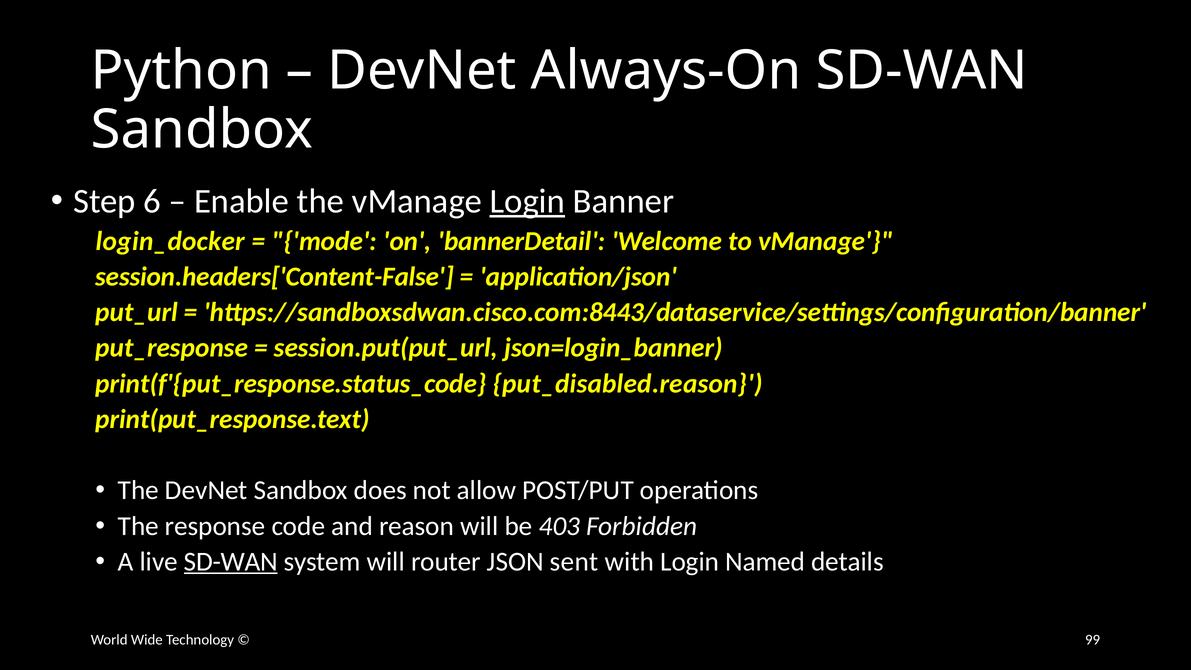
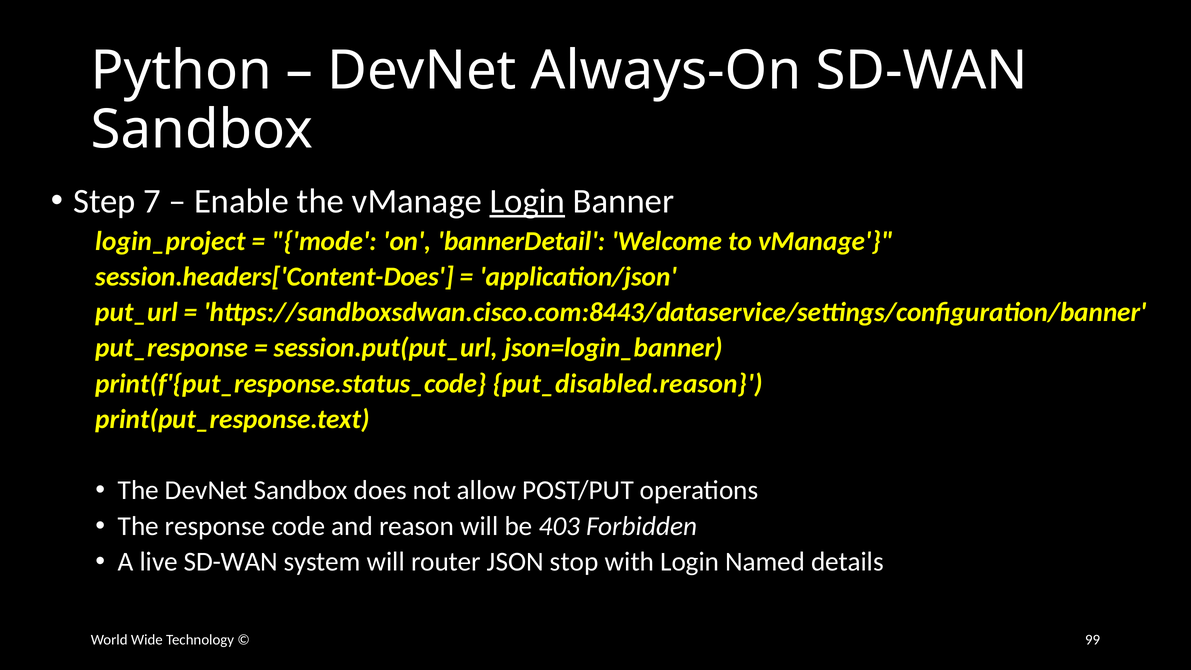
6: 6 -> 7 (152, 201)
login_docker: login_docker -> login_project (171, 241)
session.headers['Content-False: session.headers['Content-False -> session.headers['Content-Does (275, 277)
SD-WAN underline: present -> none (231, 562)
sent: sent -> stop (574, 562)
